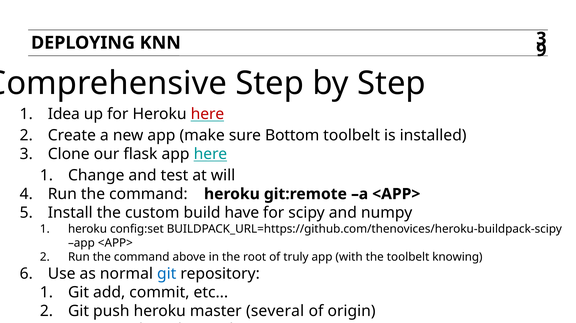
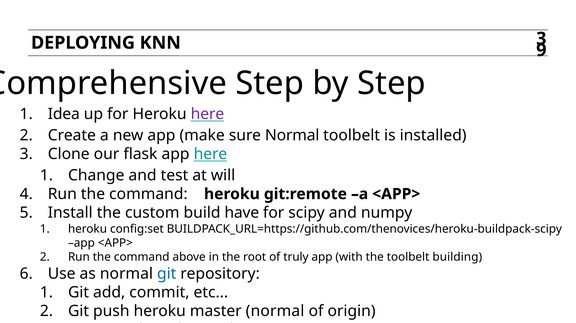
here colour: red -> purple (207, 114)
sure Bottom: Bottom -> Normal (292, 135)
knowing: knowing -> building (457, 257)
master several: several -> normal (275, 311)
